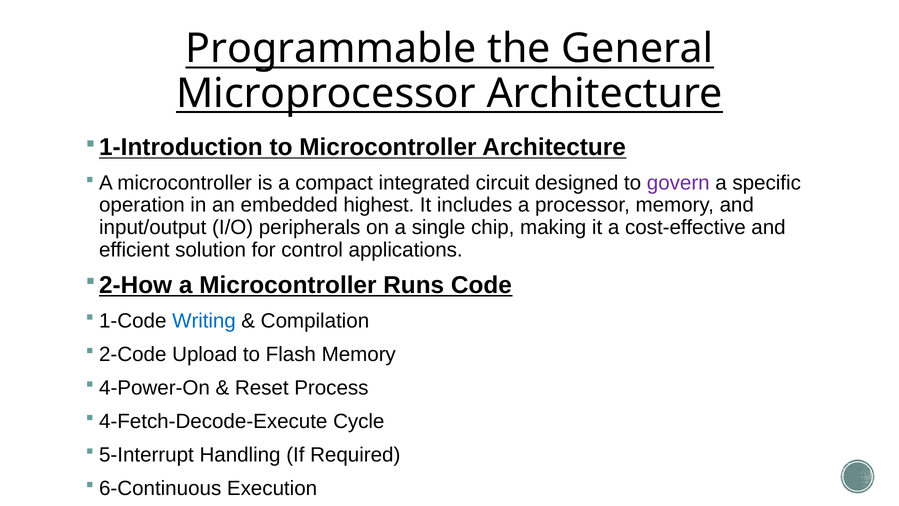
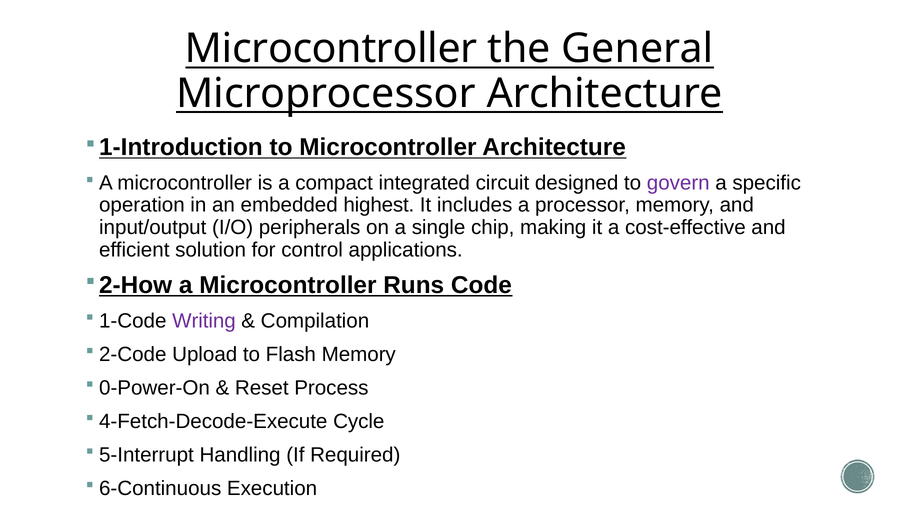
Programmable: Programmable -> Microcontroller (331, 49)
Writing colour: blue -> purple (204, 321)
4-Power-On: 4-Power-On -> 0-Power-On (154, 387)
